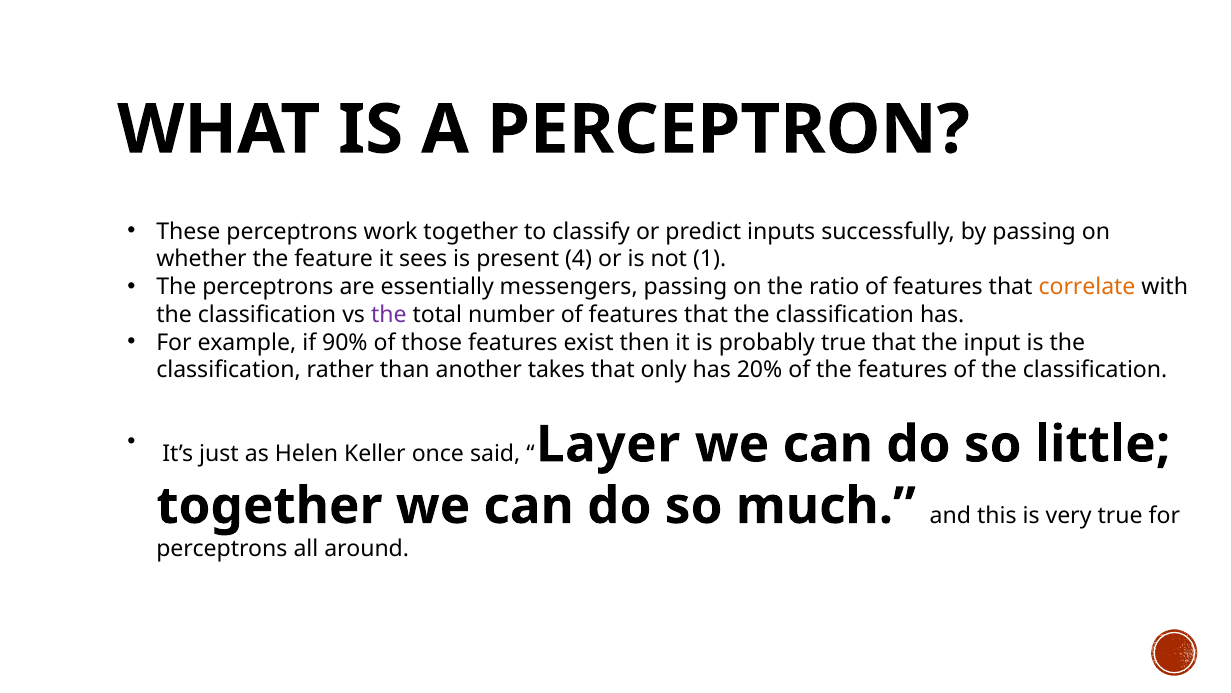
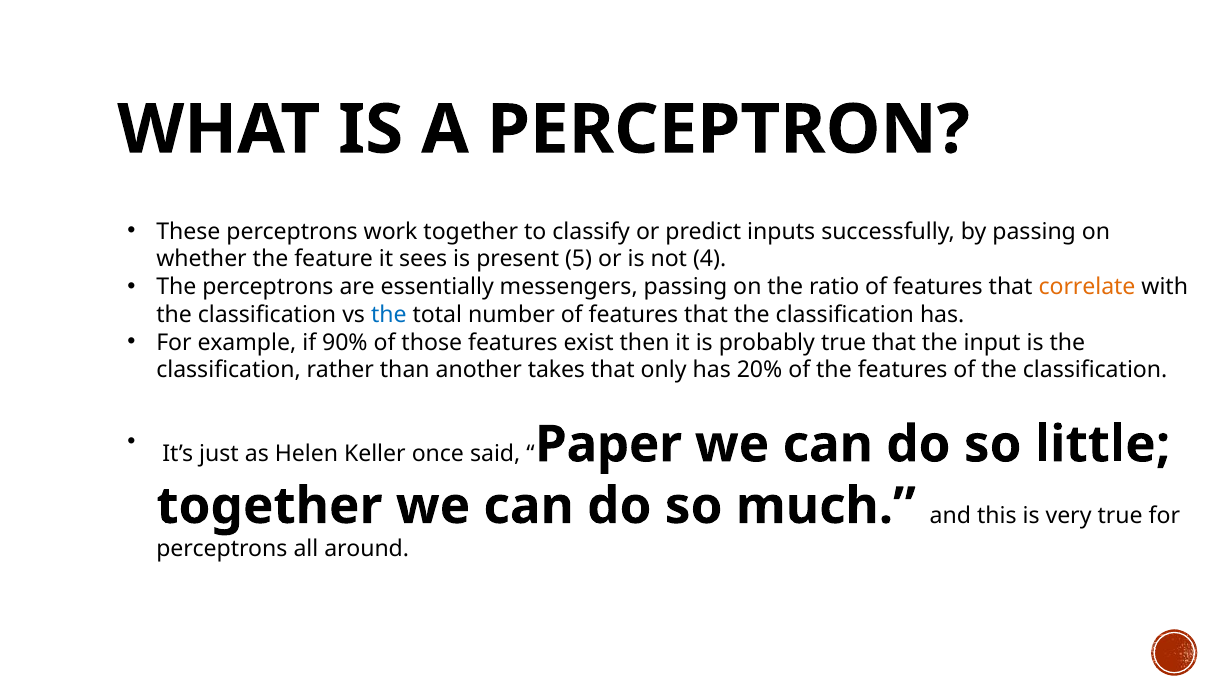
4: 4 -> 5 (579, 259)
1: 1 -> 4 (710, 259)
the colour: purple -> blue (389, 314)
Layer: Layer -> Paper (608, 444)
